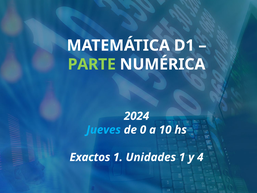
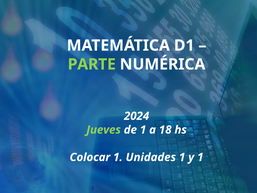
Jueves colour: light blue -> light green (104, 130)
de 0: 0 -> 1 (143, 130)
10: 10 -> 18 (165, 130)
Exactos: Exactos -> Colocar (90, 157)
y 4: 4 -> 1 (200, 157)
